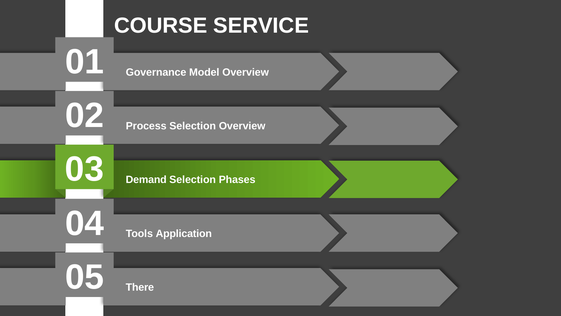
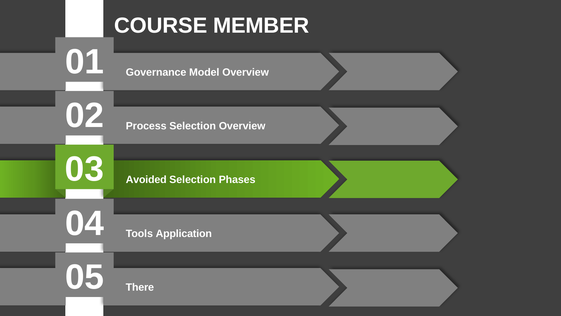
SERVICE: SERVICE -> MEMBER (261, 25)
Demand: Demand -> Avoided (146, 179)
